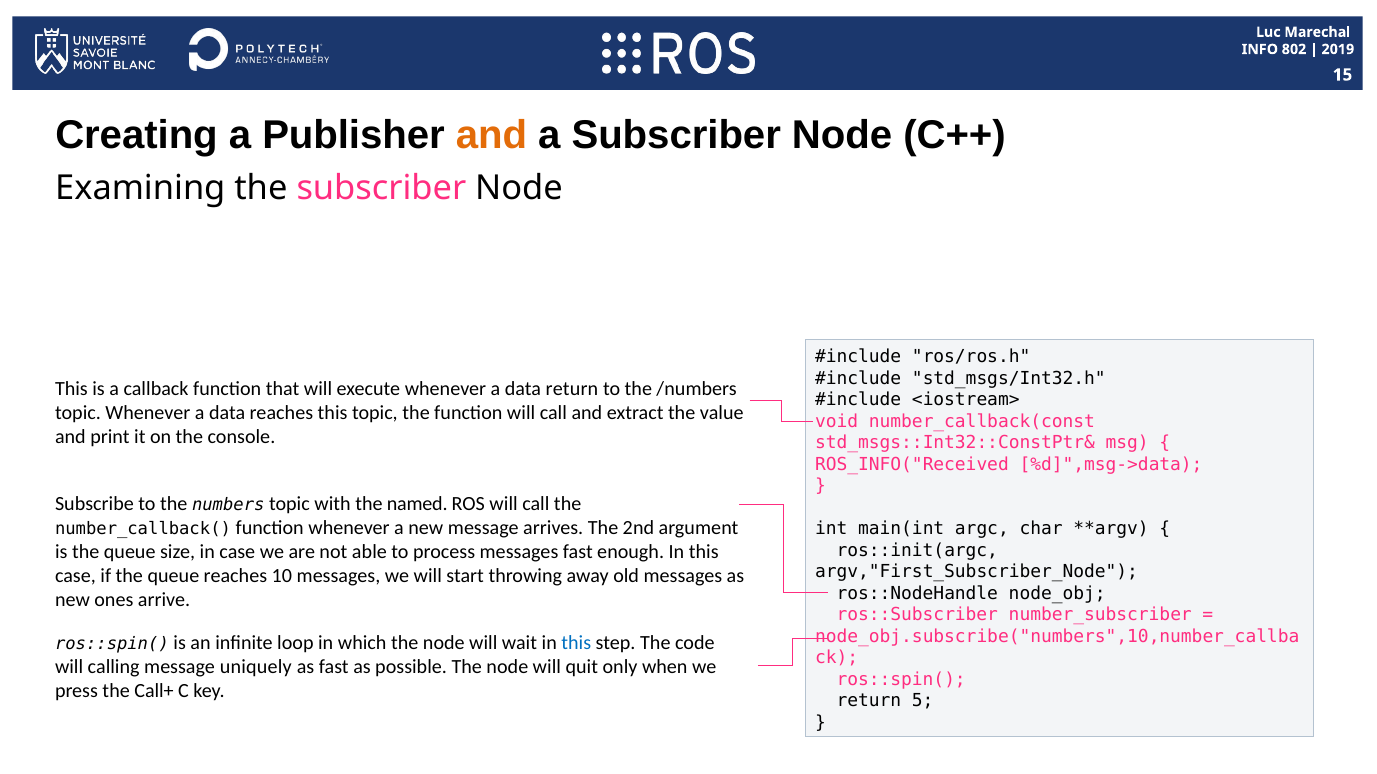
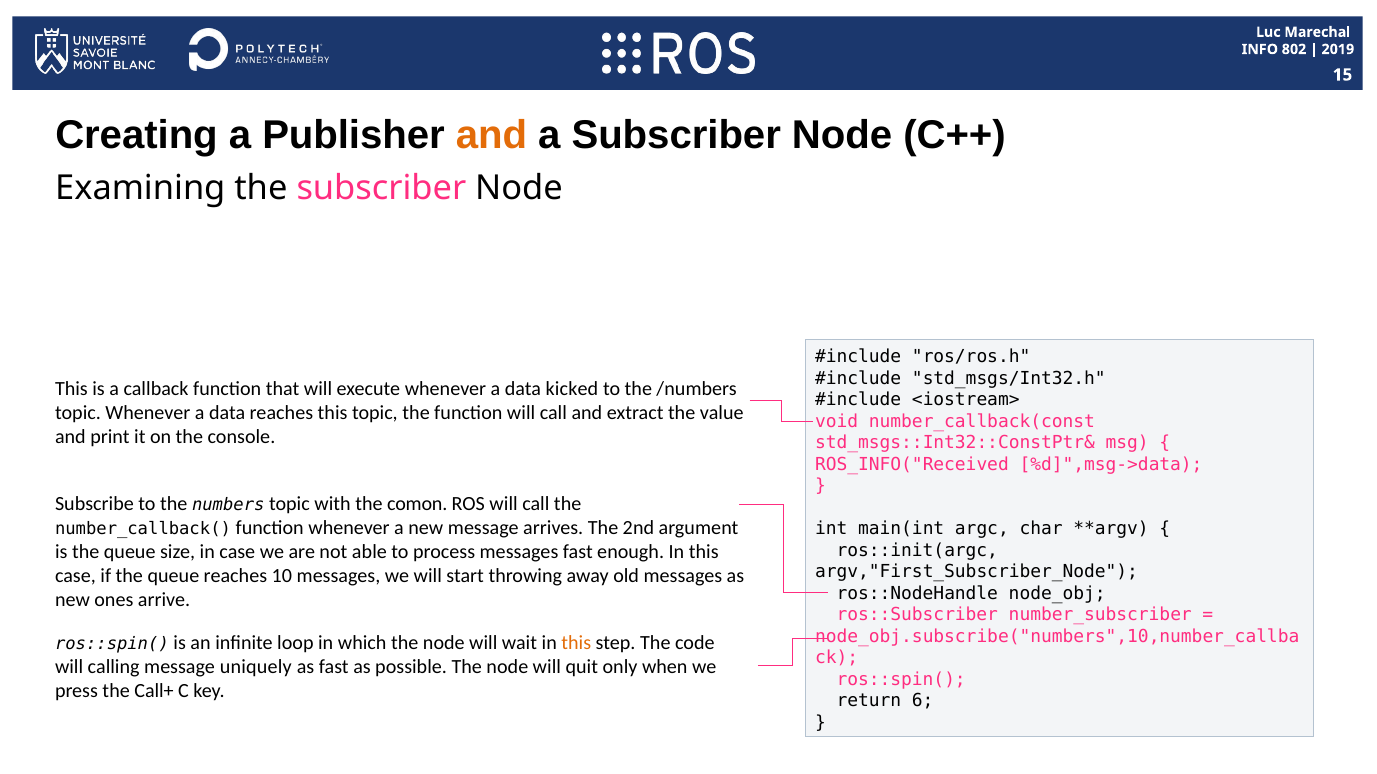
data return: return -> kicked (572, 389)
named: named -> comon (417, 504)
this colour: blue -> orange (576, 643)
5: 5 -> 6 (923, 701)
